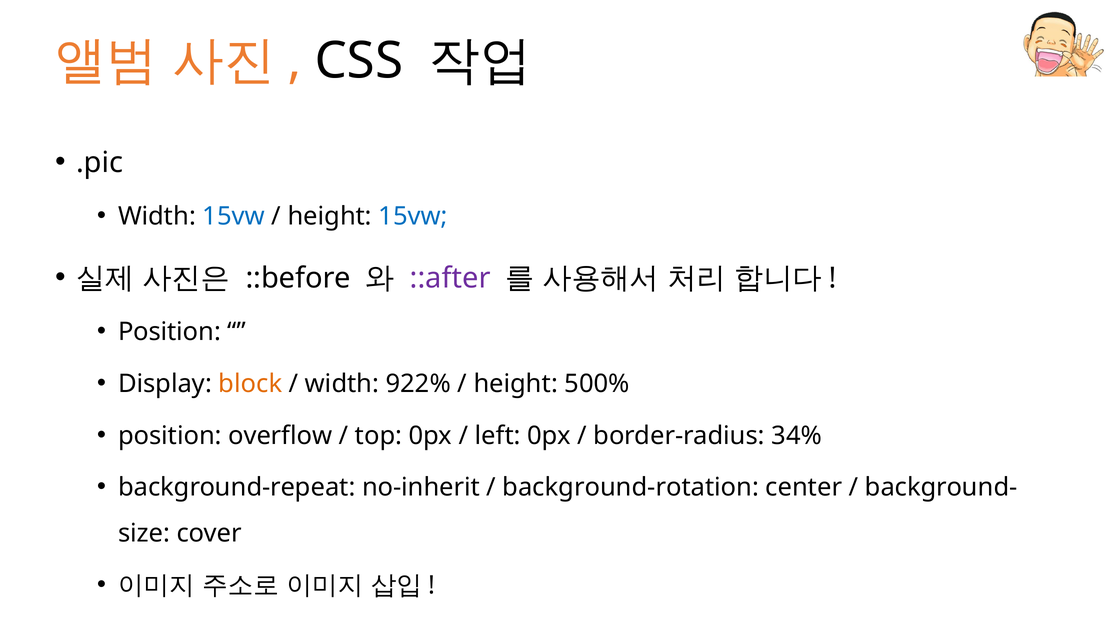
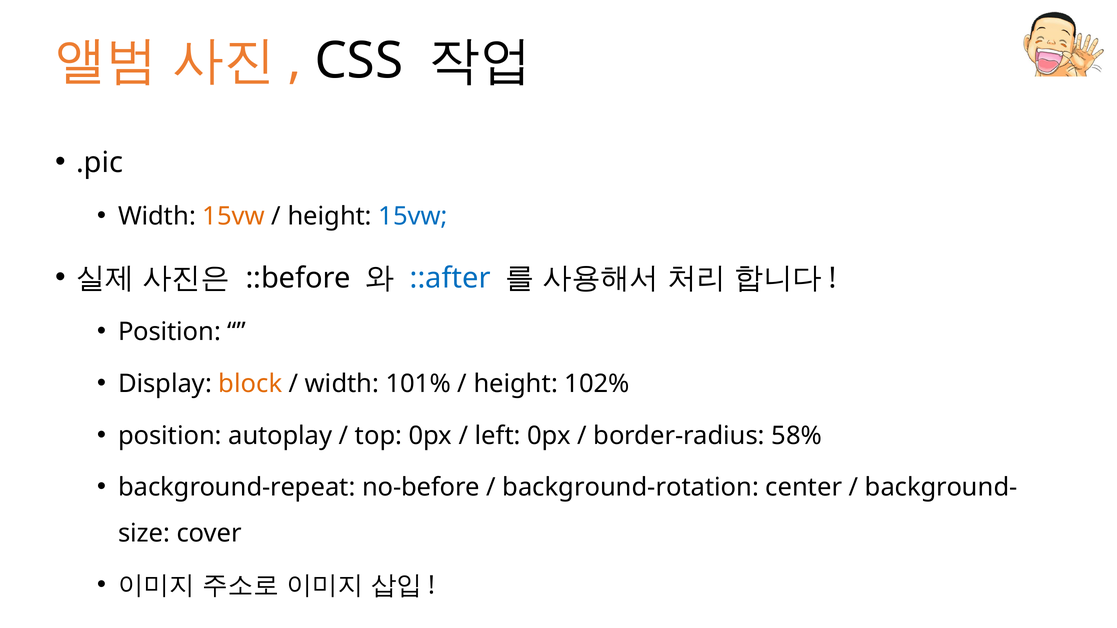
15vw colour: blue -> orange (234, 216)
::after colour: purple -> blue (450, 278)
922%: 922% -> 101% (418, 384)
500%: 500% -> 102% (597, 384)
overflow: overflow -> autoplay (280, 436)
34%: 34% -> 58% (797, 436)
no-inherit: no-inherit -> no-before (421, 488)
